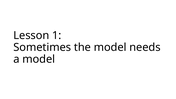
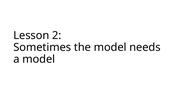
1: 1 -> 2 (57, 35)
